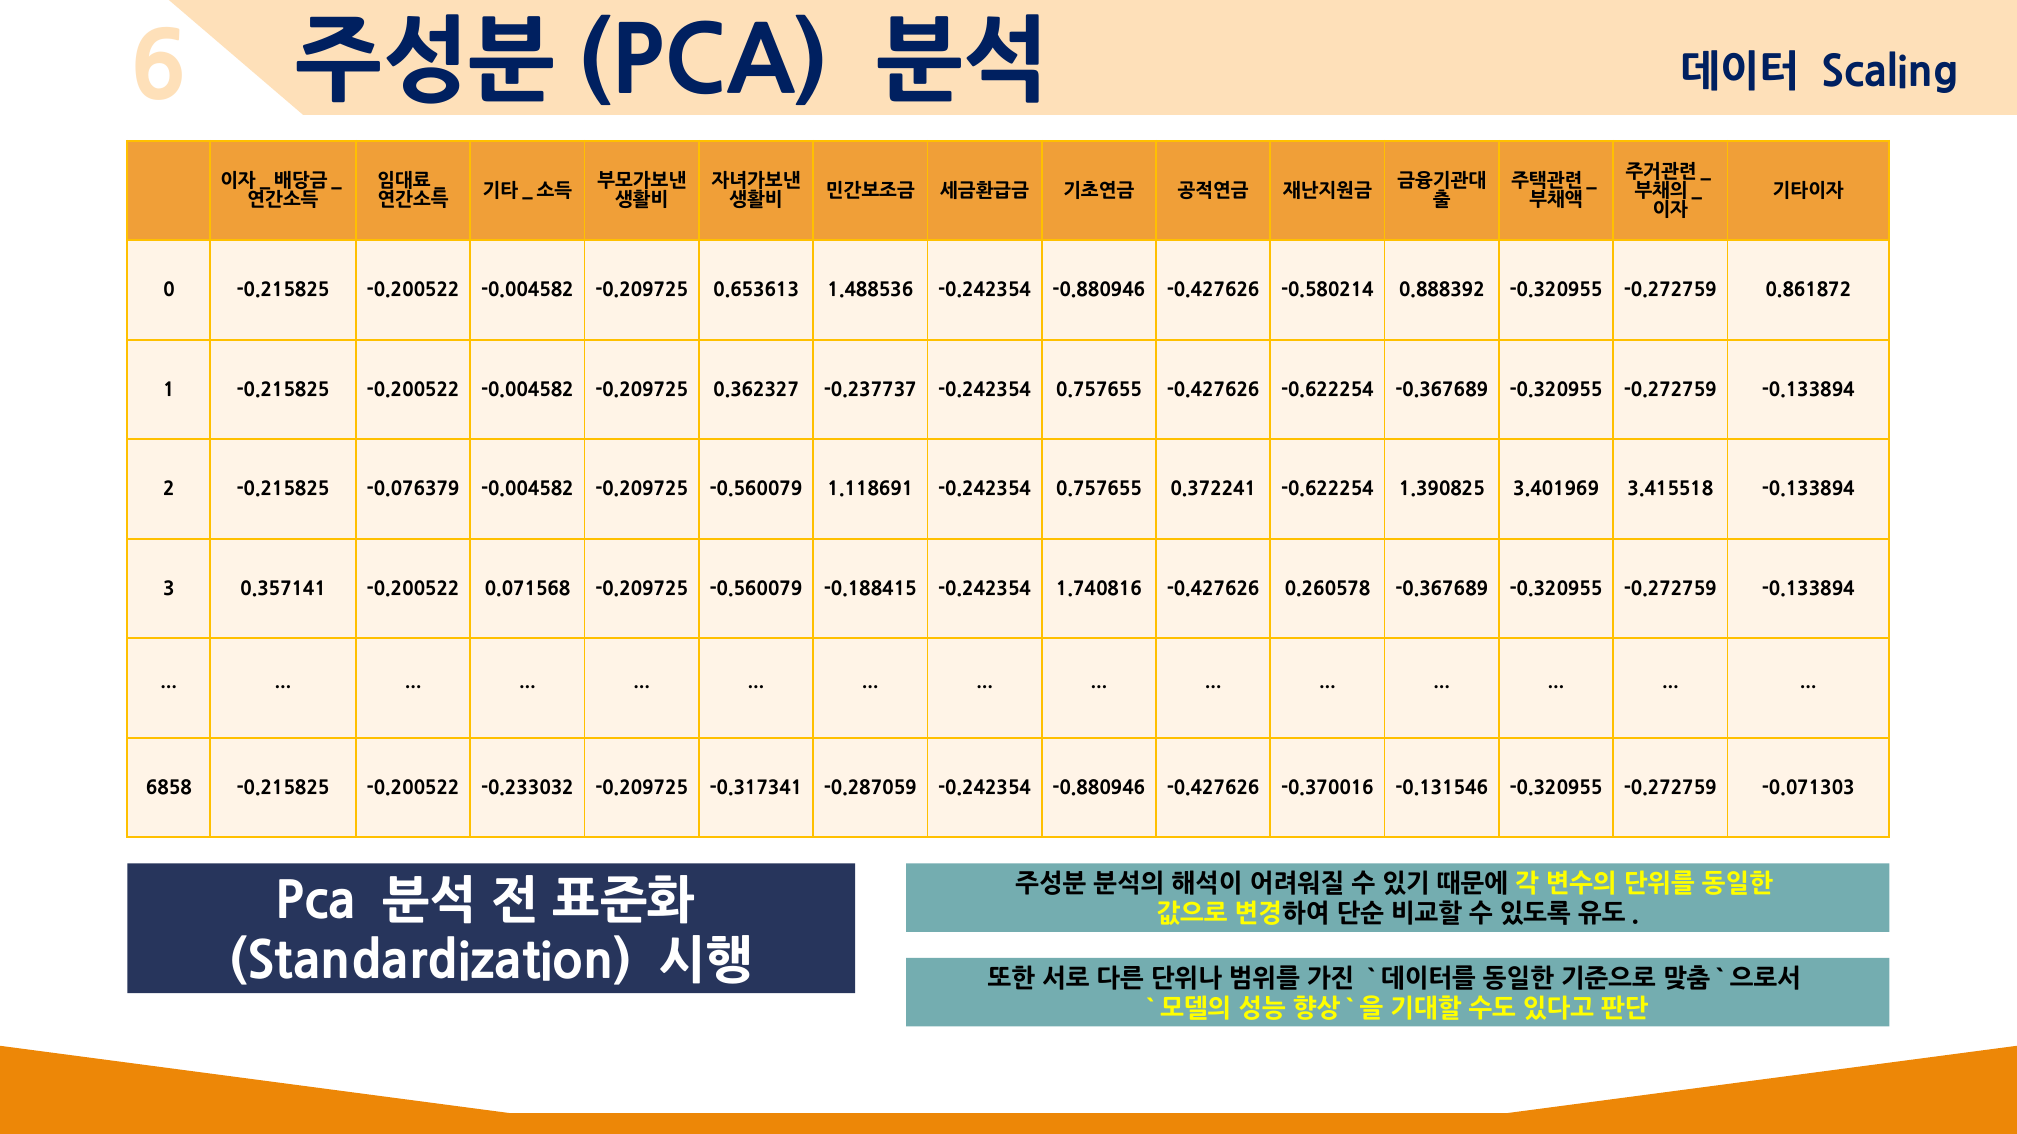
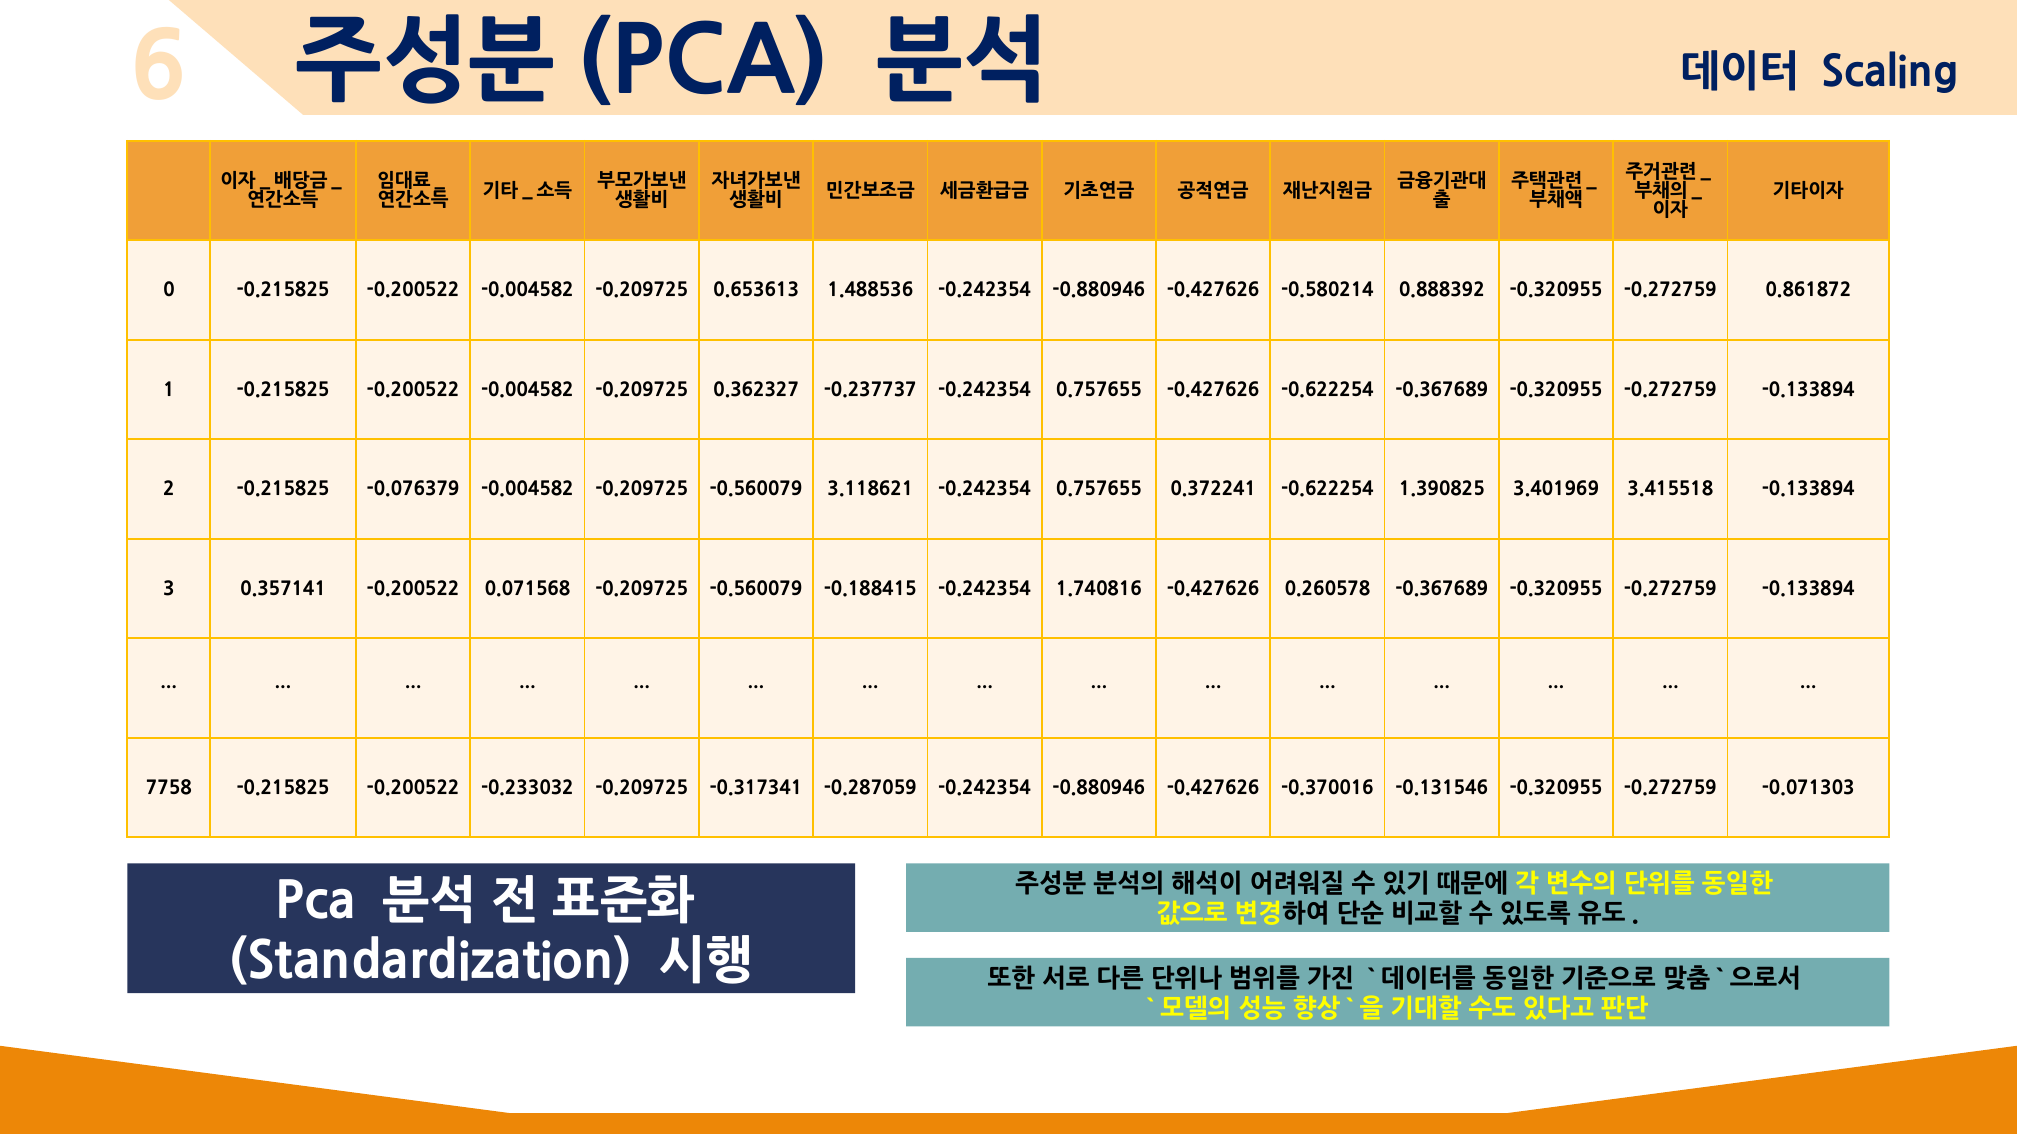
1.118691: 1.118691 -> 3.118621 (870, 490)
6858: 6858 -> 7758 (169, 788)
